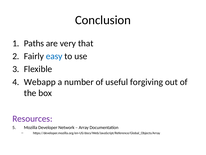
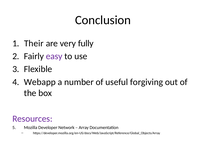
Paths: Paths -> Their (34, 43)
that: that -> fully (86, 43)
easy colour: blue -> purple (54, 56)
